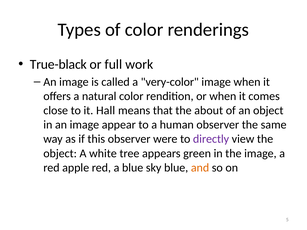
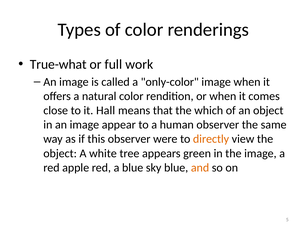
True-black: True-black -> True-what (58, 64)
very-color: very-color -> only-color (170, 82)
about: about -> which (209, 111)
directly colour: purple -> orange (211, 139)
